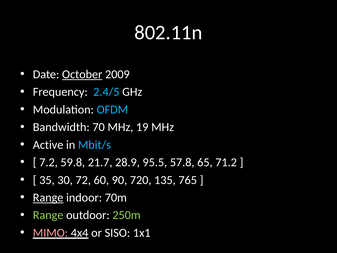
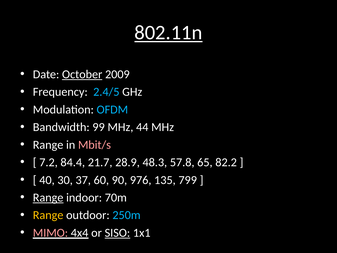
802.11n underline: none -> present (168, 33)
70: 70 -> 99 (99, 127)
19: 19 -> 44 (142, 127)
Active: Active -> Range (48, 145)
Mbit/s colour: light blue -> pink (94, 145)
59.8: 59.8 -> 84.4 (73, 162)
95.5: 95.5 -> 48.3 (155, 162)
71.2: 71.2 -> 82.2 (226, 162)
35: 35 -> 40 (47, 180)
72: 72 -> 37 (83, 180)
720: 720 -> 976 (141, 180)
765: 765 -> 799 (188, 180)
Range colour: light green -> yellow (48, 215)
250m colour: light green -> light blue (126, 215)
SISO underline: none -> present (117, 233)
